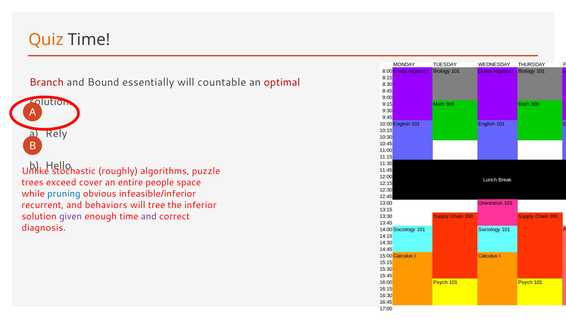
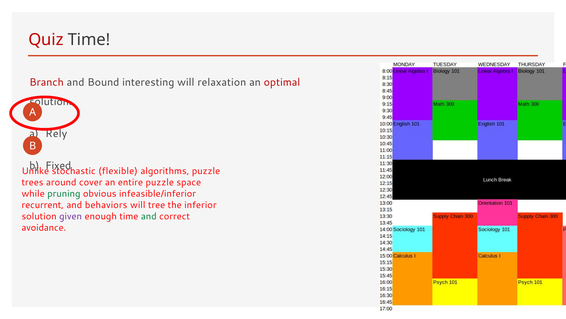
Quiz colour: orange -> red (46, 40)
essentially: essentially -> interesting (148, 82)
countable: countable -> relaxation (222, 82)
Hello: Hello -> Fixed (58, 165)
roughly: roughly -> flexible (118, 171)
exceed: exceed -> around (61, 182)
entire people: people -> puzzle (160, 182)
pruning colour: blue -> green (64, 193)
and colour: purple -> green (149, 216)
diagnosis: diagnosis -> avoidance (44, 227)
